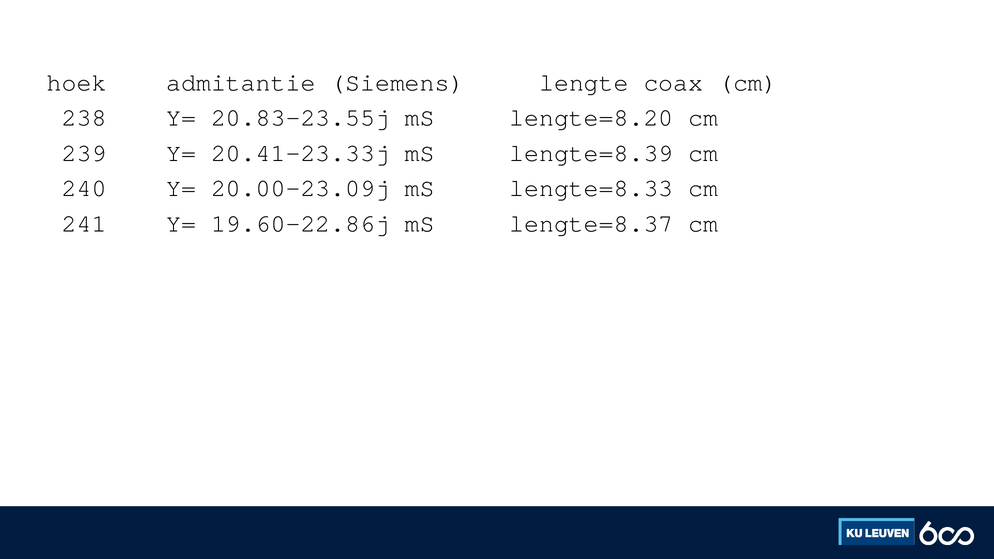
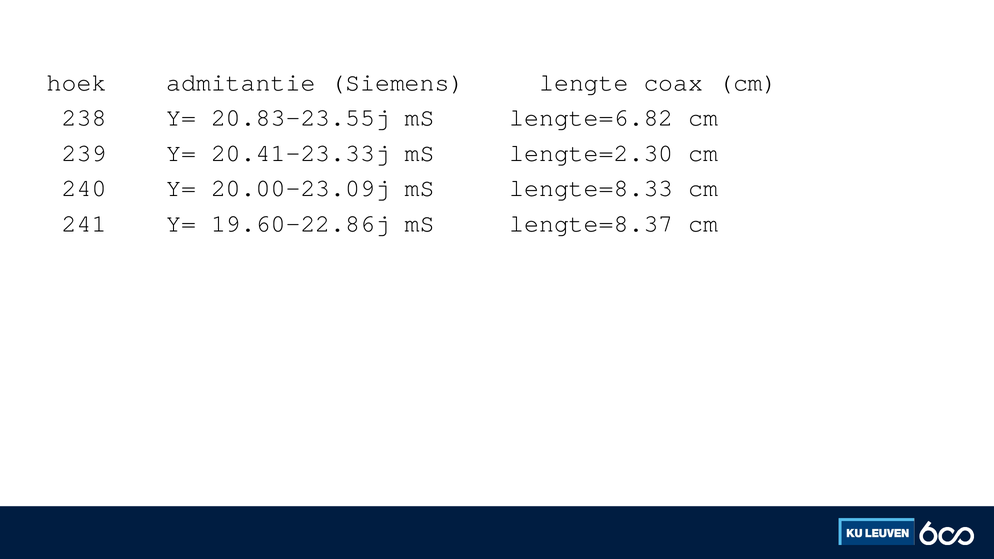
lengte=8.20: lengte=8.20 -> lengte=6.82 (591, 118)
lengte=8.39: lengte=8.39 -> lengte=2.30 (591, 153)
